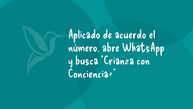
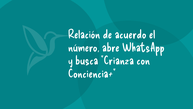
Aplicado: Aplicado -> Relación (84, 34)
